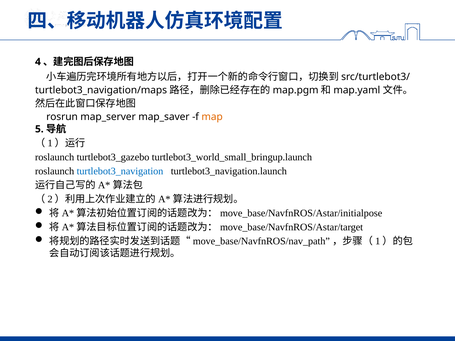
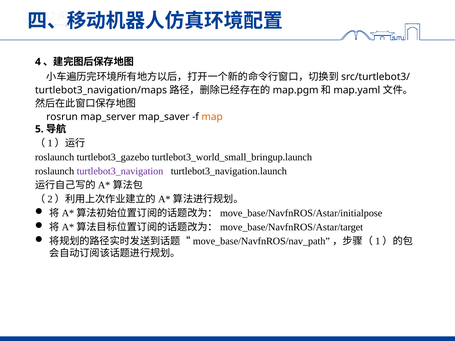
turtlebot3_navigation colour: blue -> purple (120, 171)
